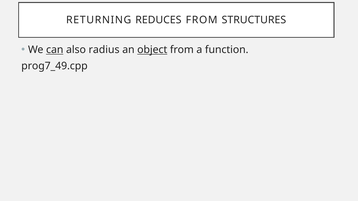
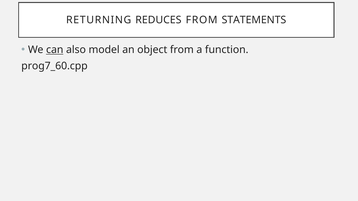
STRUCTURES: STRUCTURES -> STATEMENTS (254, 20)
radius: radius -> model (104, 50)
object underline: present -> none (152, 50)
prog7_49.cpp: prog7_49.cpp -> prog7_60.cpp (54, 66)
